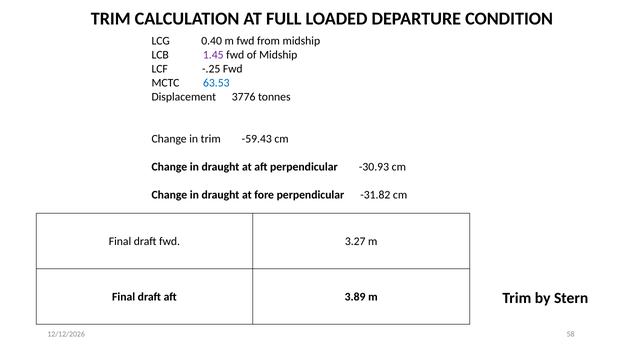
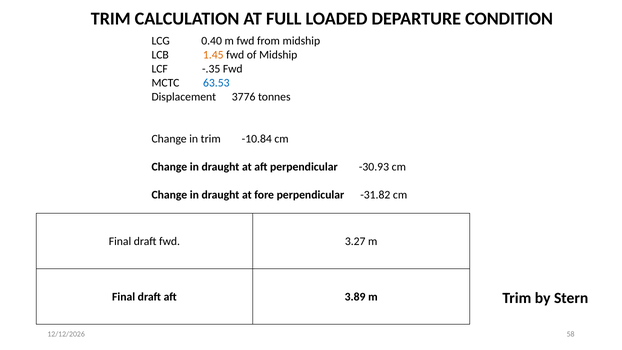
1.45 colour: purple -> orange (213, 55)
-.25: -.25 -> -.35 (211, 69)
-59.43: -59.43 -> -10.84 (257, 139)
